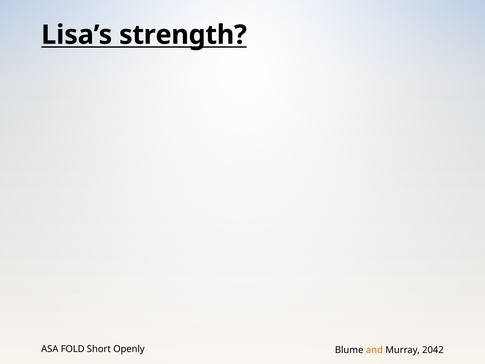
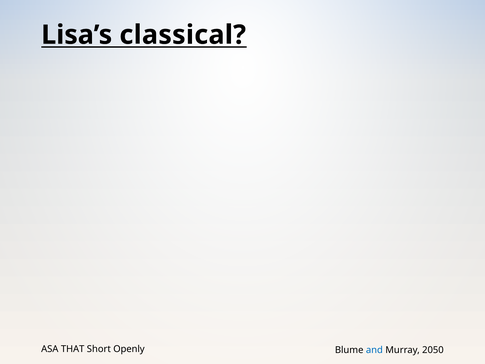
strength: strength -> classical (183, 35)
FOLD: FOLD -> THAT (73, 349)
and colour: orange -> blue (374, 350)
2042: 2042 -> 2050 (433, 350)
